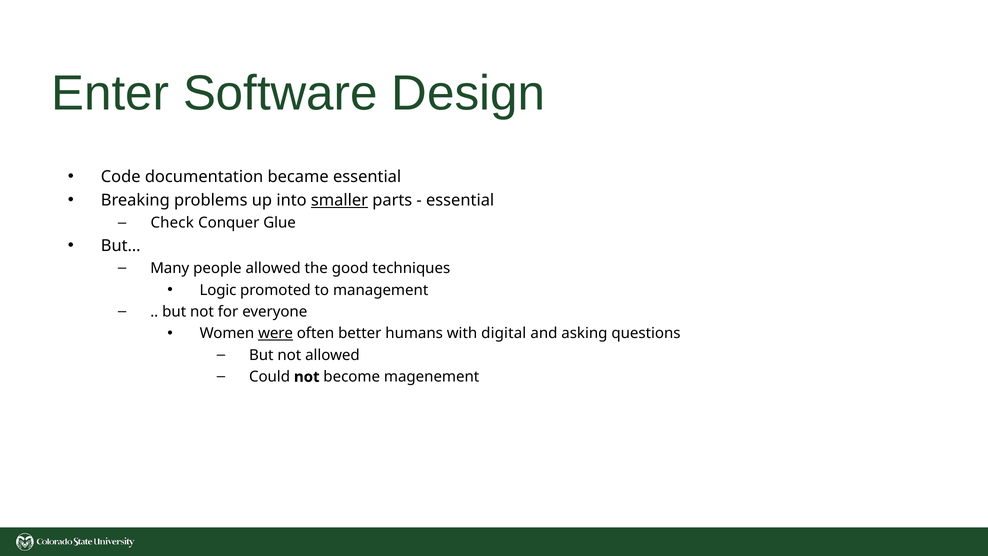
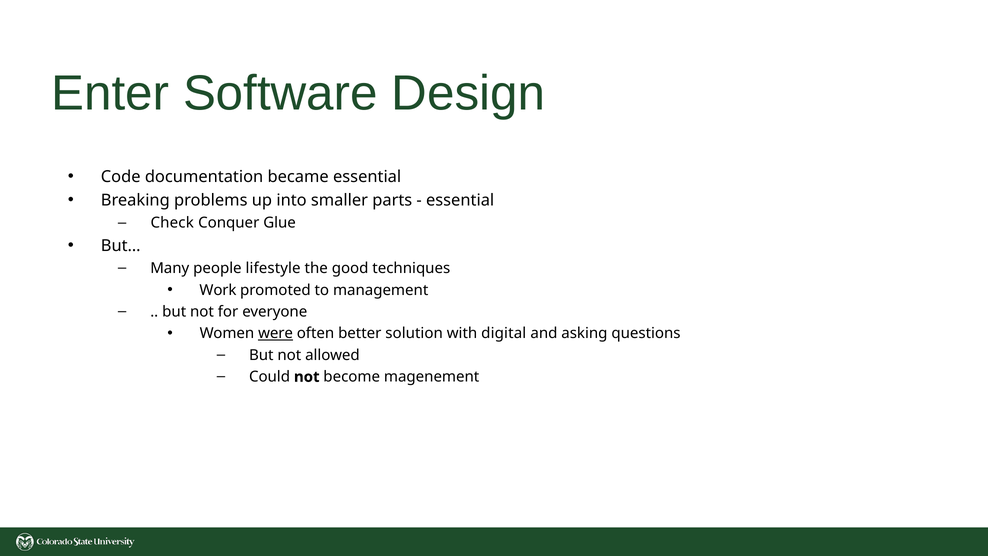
smaller underline: present -> none (339, 200)
people allowed: allowed -> lifestyle (273, 268)
Logic: Logic -> Work (218, 290)
humans: humans -> solution (414, 333)
